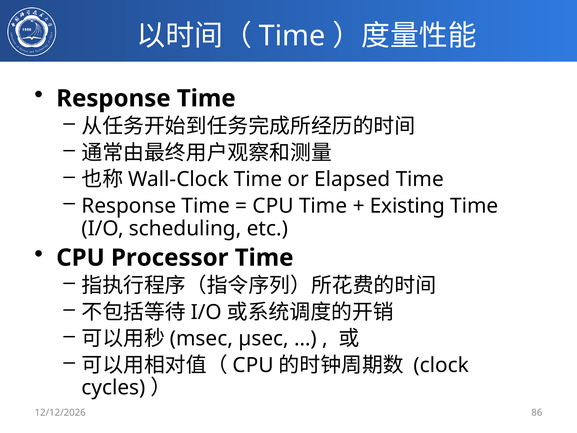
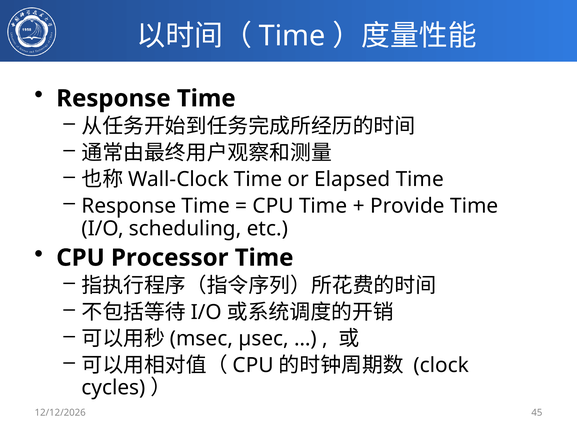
Existing: Existing -> Provide (407, 206)
86: 86 -> 45 (537, 412)
